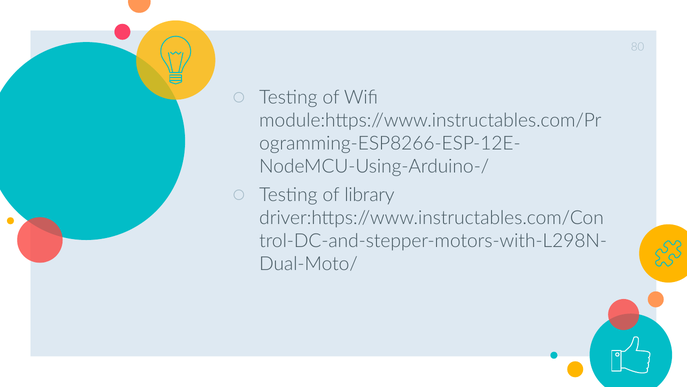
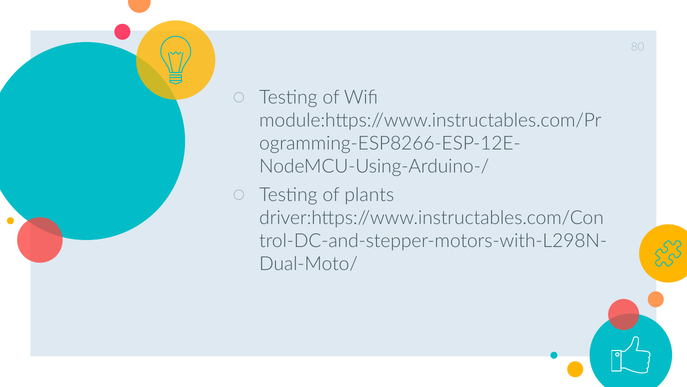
library: library -> plants (369, 195)
